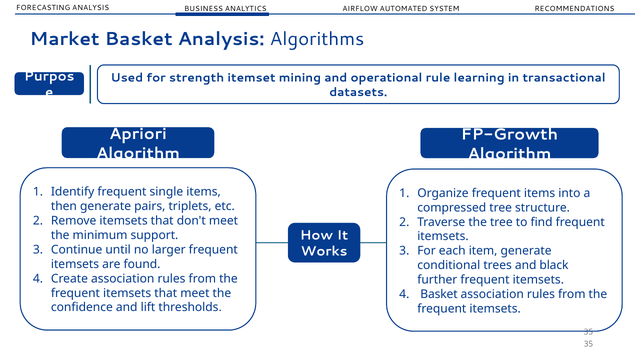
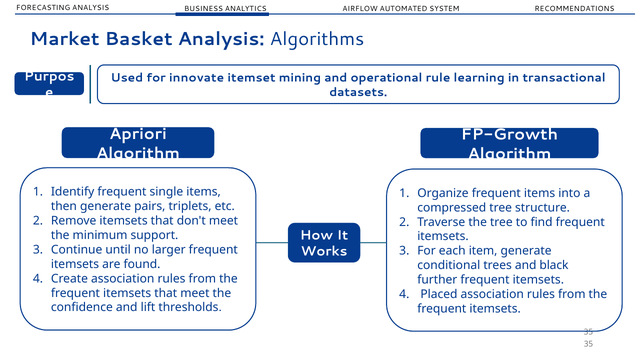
strength: strength -> innovate (197, 78)
Basket: Basket -> Placed (439, 294)
